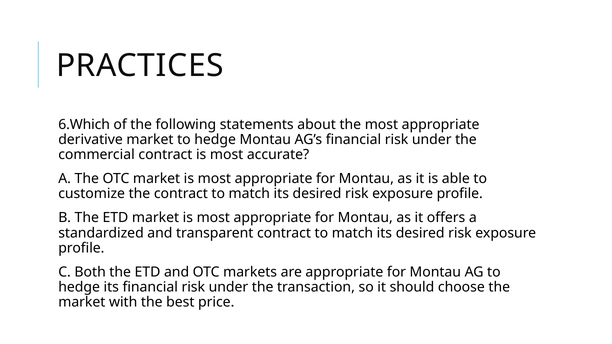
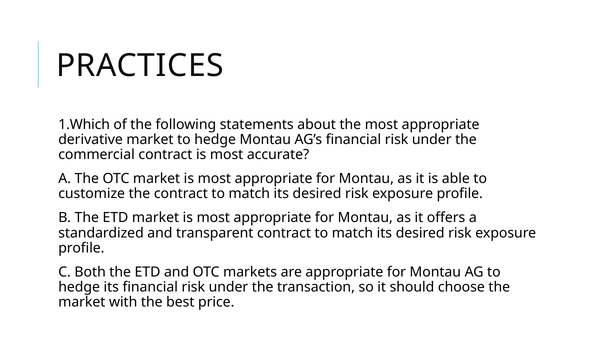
6.Which: 6.Which -> 1.Which (84, 125)
